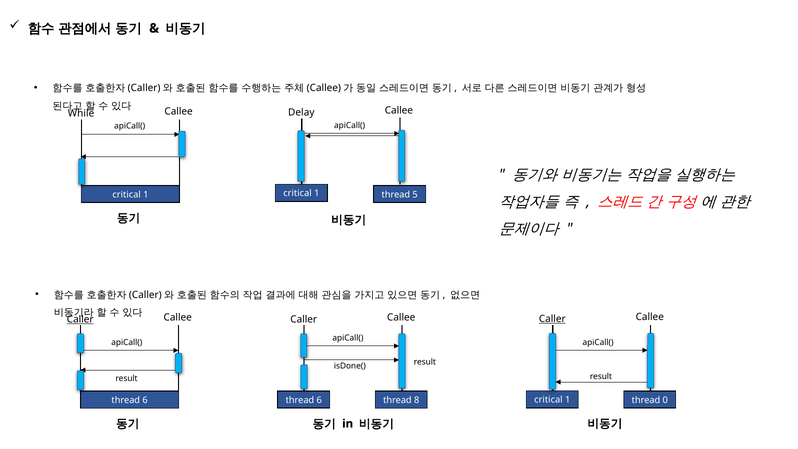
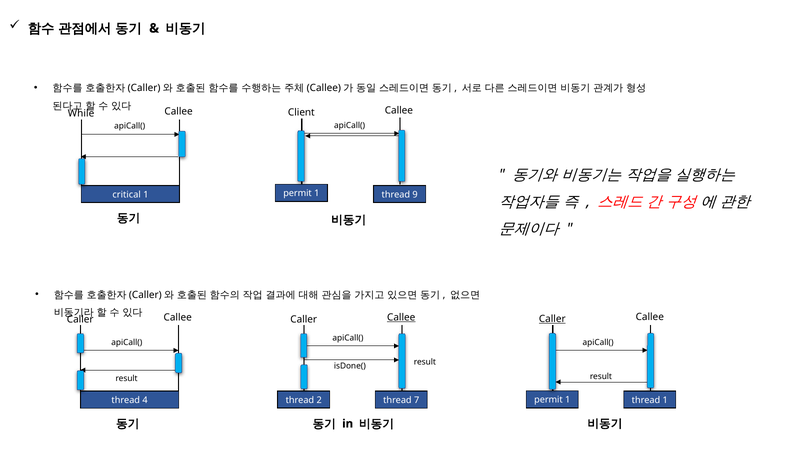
Delay: Delay -> Client (301, 112)
critical: critical -> permit (298, 193)
5: 5 -> 9 (415, 195)
Caller underline: present -> none (80, 319)
Callee underline: none -> present (401, 317)
critical: critical -> permit (548, 400)
6: 6 -> 2 (319, 400)
thread 0: 0 -> 1 (665, 400)
6: 6 -> 4 (145, 400)
8: 8 -> 7 (417, 400)
